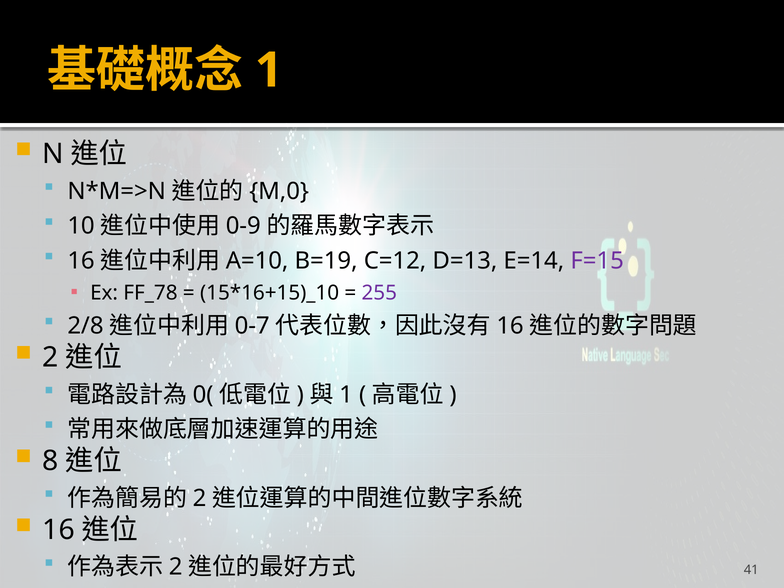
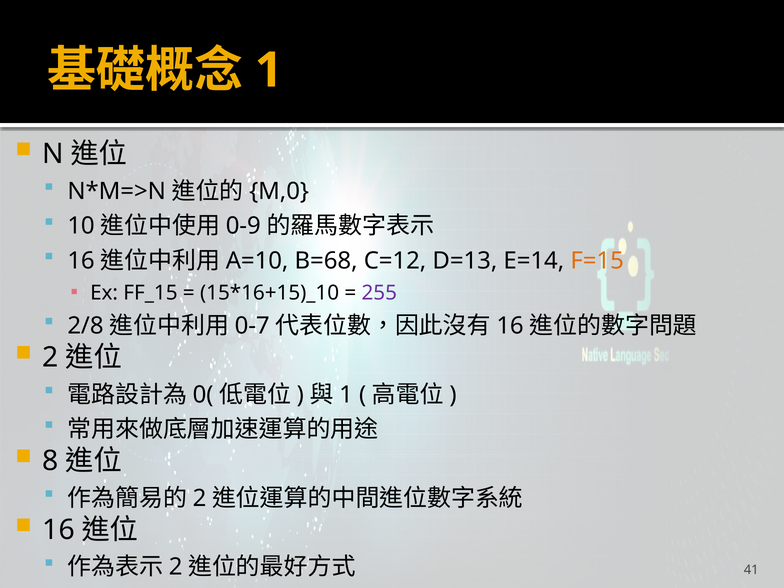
B=19: B=19 -> B=68 (326, 261)
F=15 colour: purple -> orange (597, 261)
FF_78: FF_78 -> FF_15 (150, 293)
